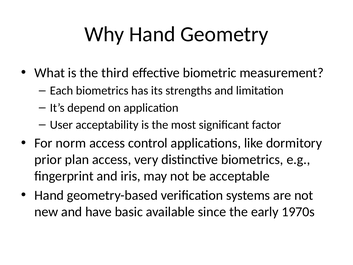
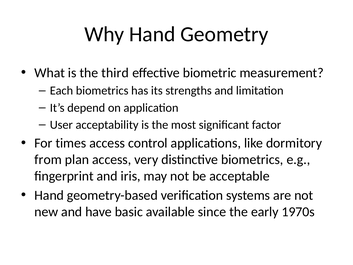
norm: norm -> times (71, 143)
prior: prior -> from (48, 159)
